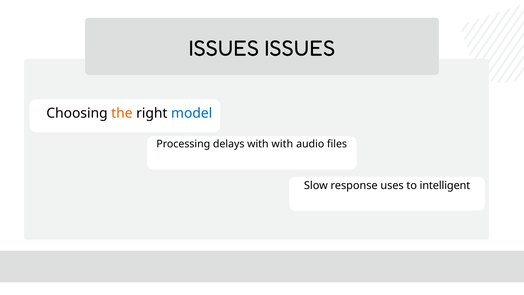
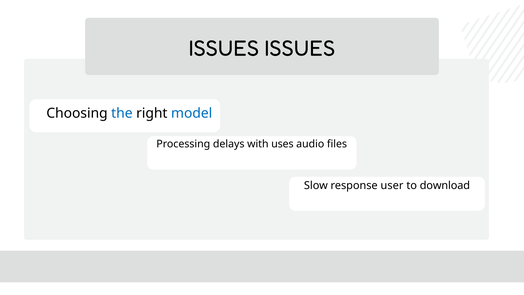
the colour: orange -> blue (122, 113)
with with: with -> uses (282, 144)
uses: uses -> user (392, 185)
intelligent: intelligent -> download (445, 185)
